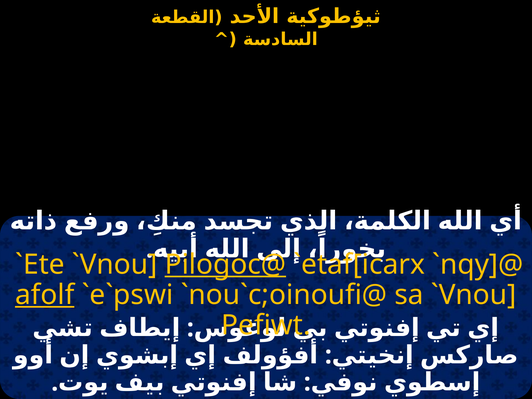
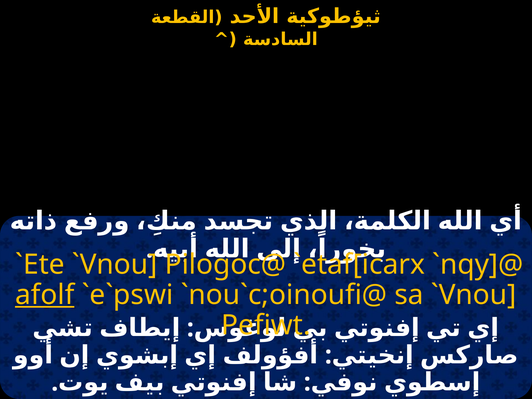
Pilogoc@ underline: present -> none (225, 265)
